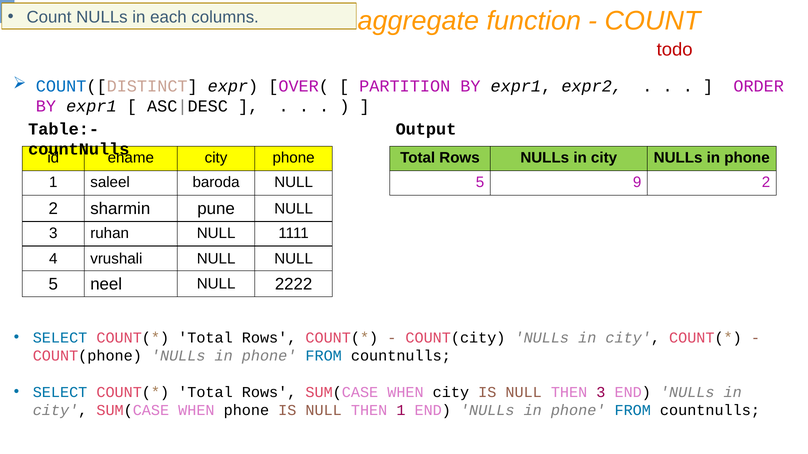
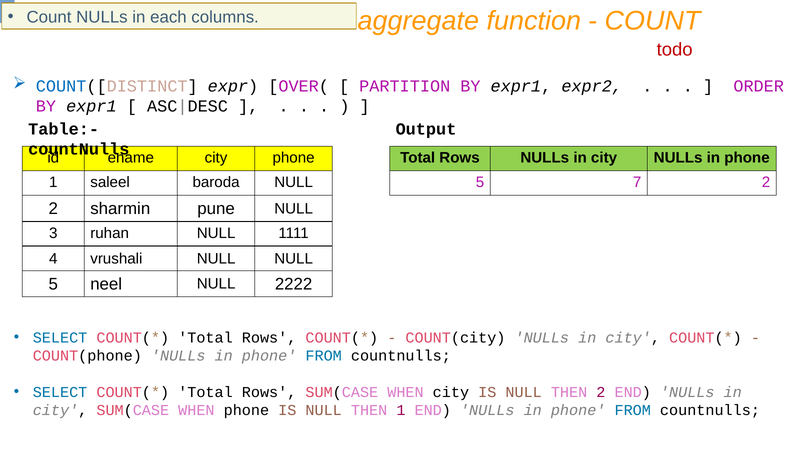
9: 9 -> 7 (637, 183)
THEN 3: 3 -> 2 (601, 393)
